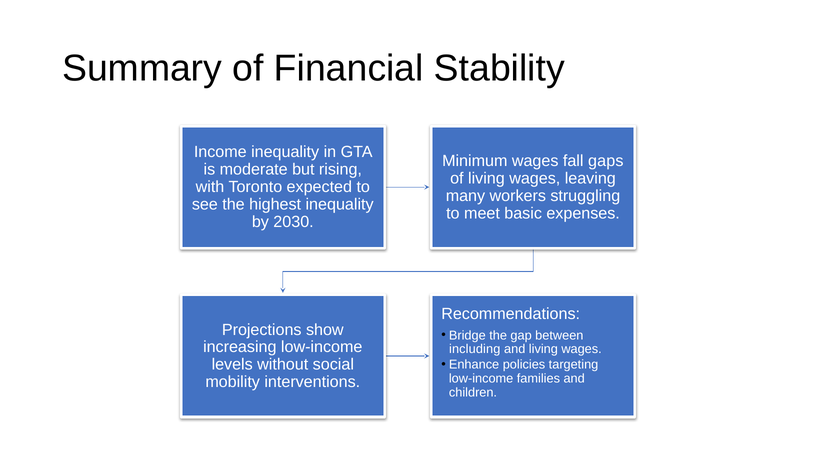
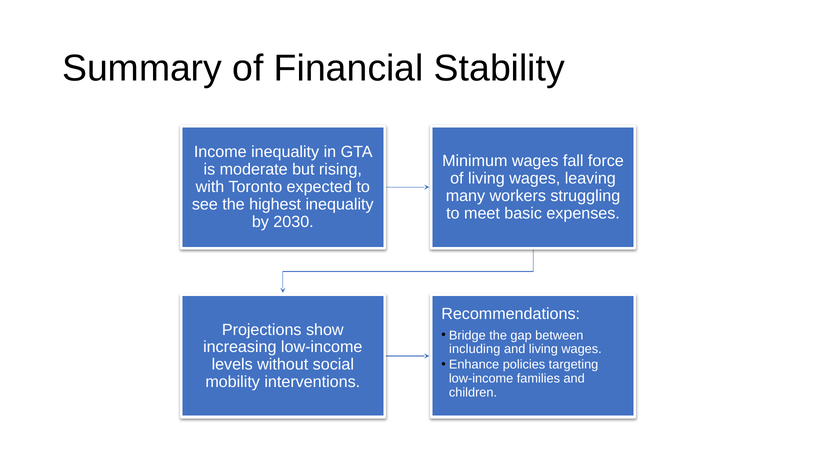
gaps: gaps -> force (606, 161)
